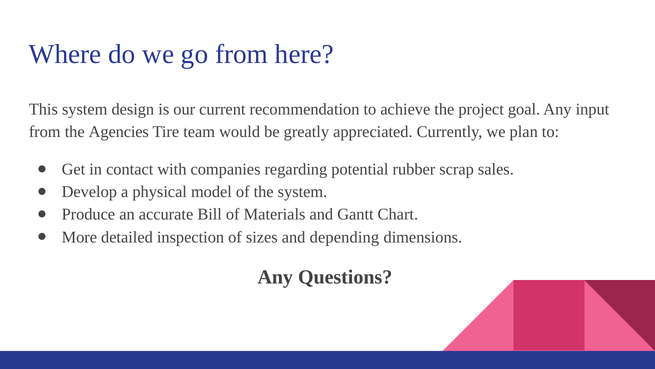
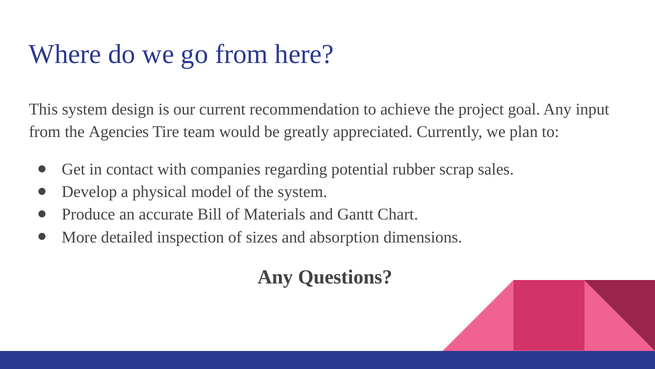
depending: depending -> absorption (344, 237)
